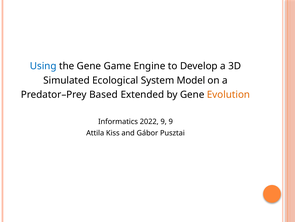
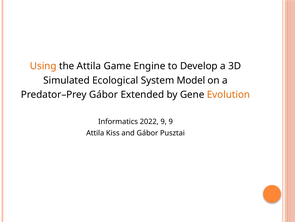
Using colour: blue -> orange (43, 66)
the Gene: Gene -> Attila (89, 66)
Predator–Prey Based: Based -> Gábor (104, 94)
